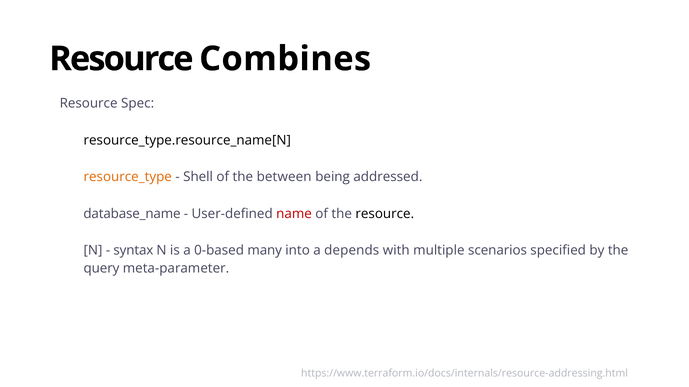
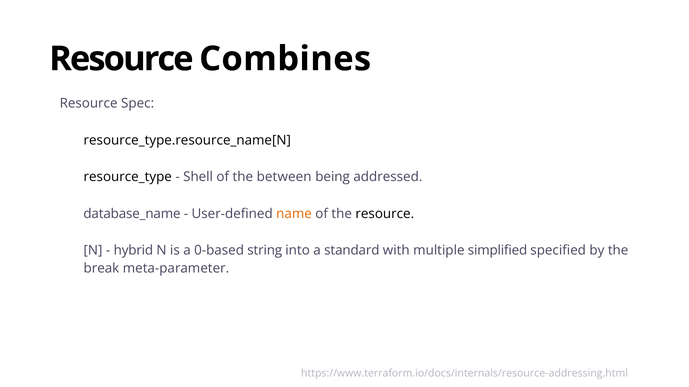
resource_type colour: orange -> black (128, 177)
name colour: red -> orange (294, 214)
syntax: syntax -> hybrid (133, 251)
many: many -> string (265, 251)
depends: depends -> standard (352, 251)
scenarios: scenarios -> simplified (498, 251)
query: query -> break (101, 269)
